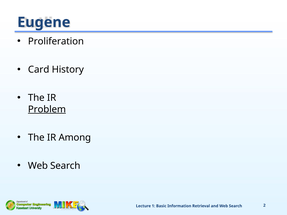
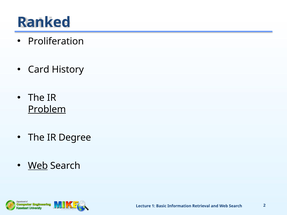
Eugene: Eugene -> Ranked (44, 22)
Among: Among -> Degree (75, 138)
Web underline: none -> present (38, 166)
